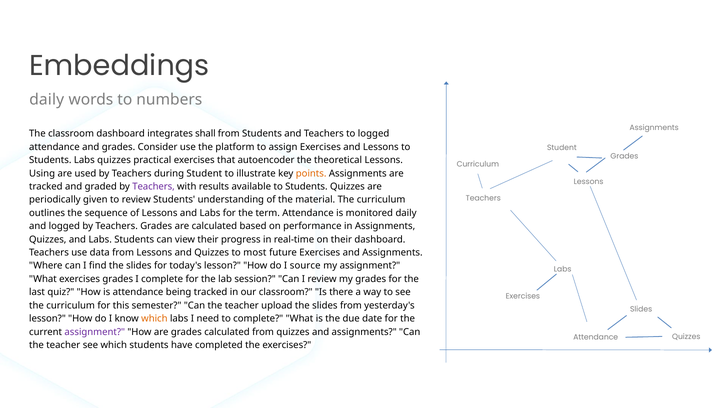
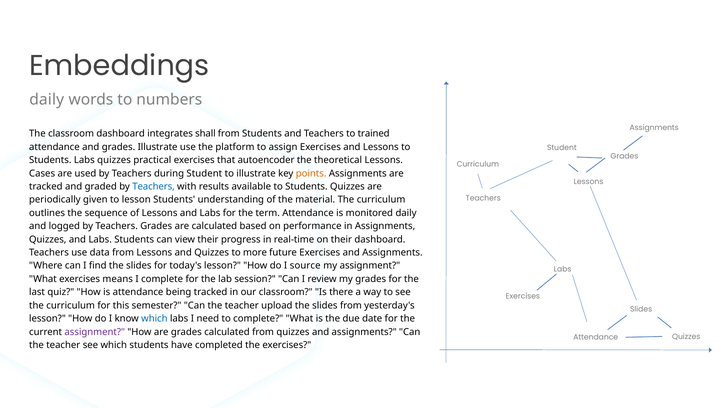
to logged: logged -> trained (374, 134)
grades Consider: Consider -> Illustrate (158, 147)
Using: Using -> Cases (42, 174)
Teachers colour: purple -> blue (154, 187)
to review: review -> lesson (136, 200)
most: most -> more (255, 253)
exercises grades: grades -> means (118, 279)
which colour: orange -> blue (154, 319)
